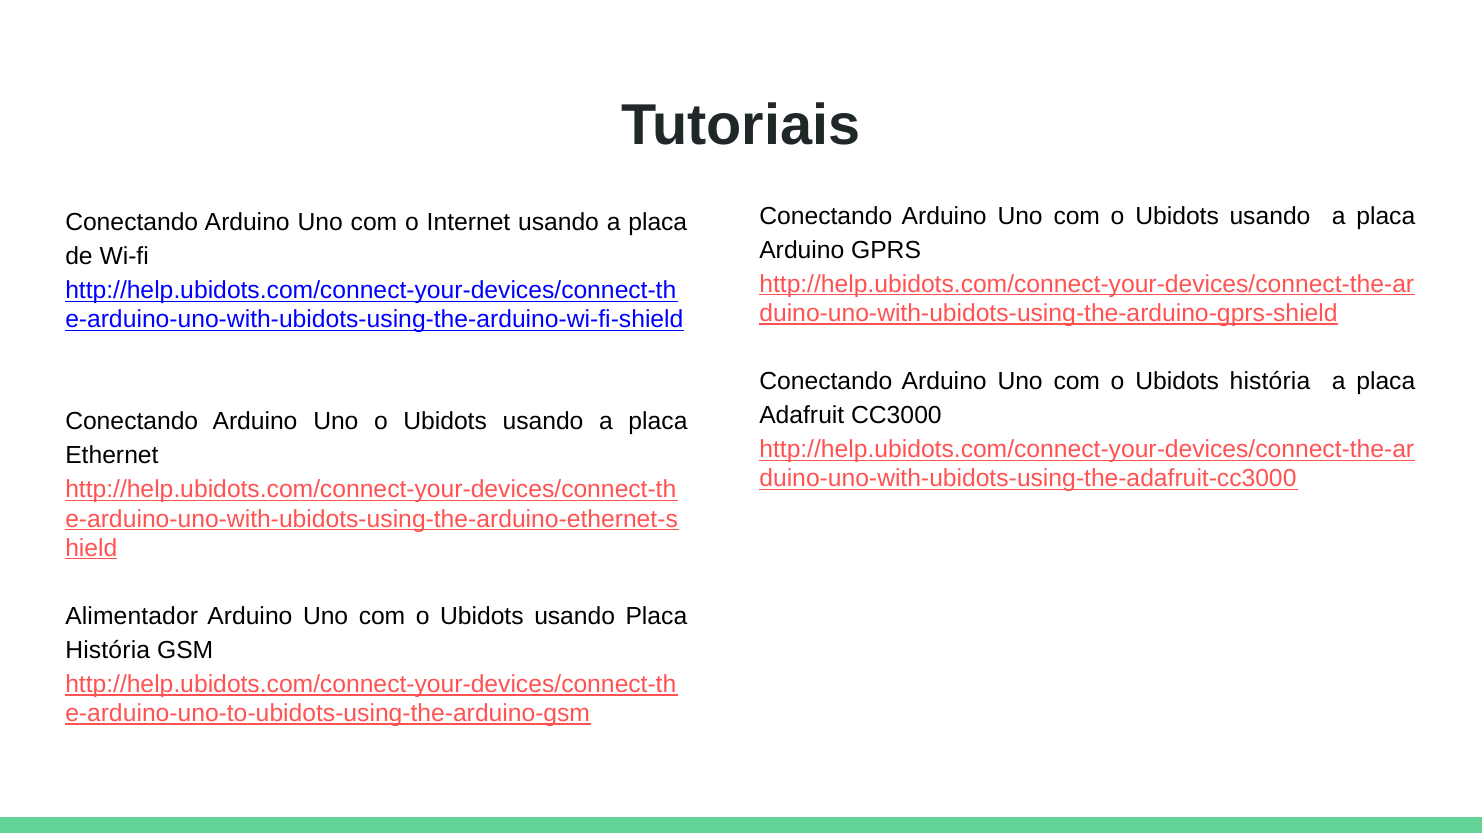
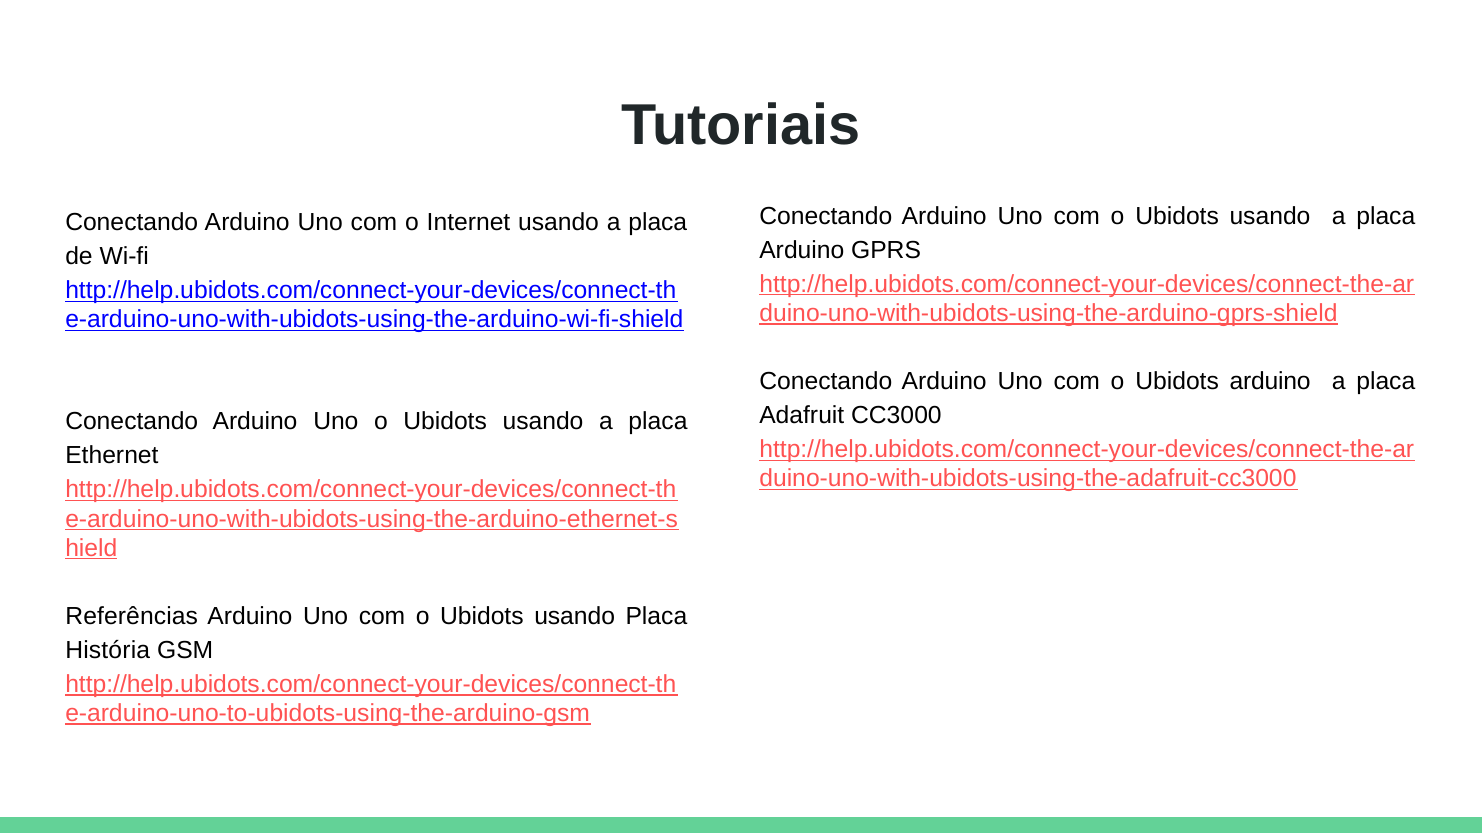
Ubidots história: história -> arduino (1270, 382)
Alimentador: Alimentador -> Referências (132, 617)
